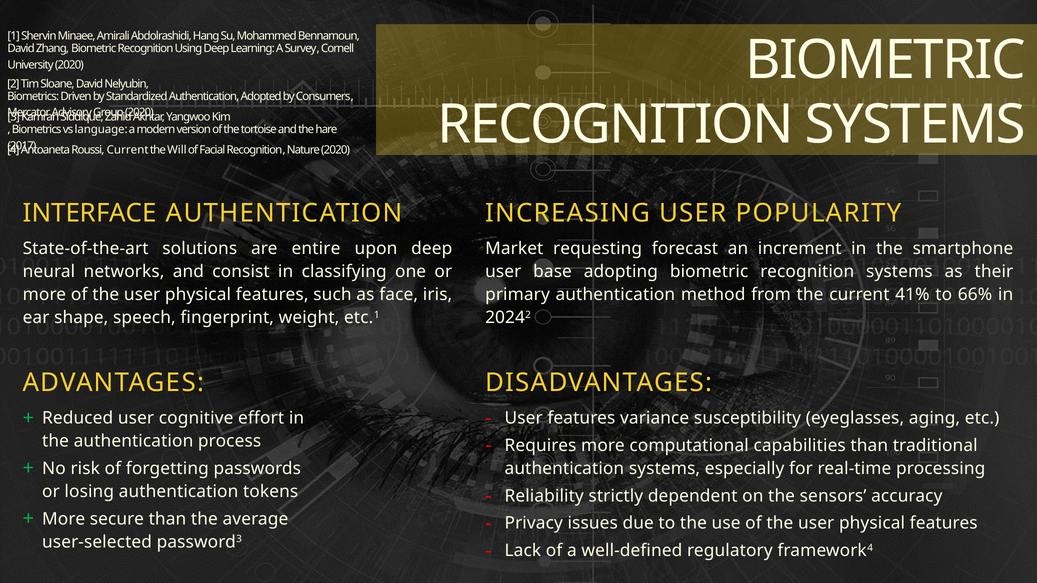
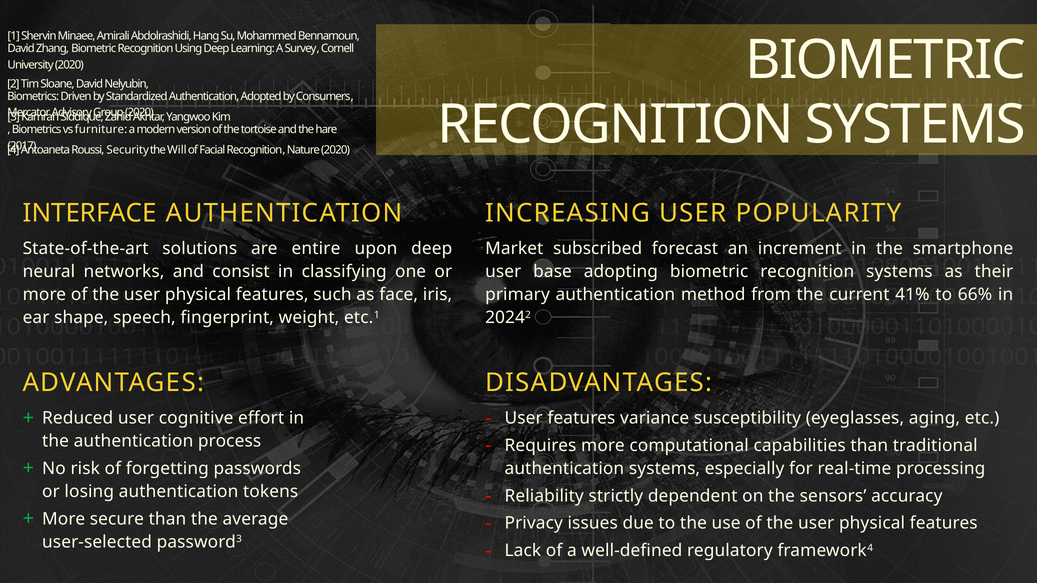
language: language -> furniture (101, 130)
Roussi Current: Current -> Security (128, 150)
requesting: requesting -> subscribed (598, 249)
